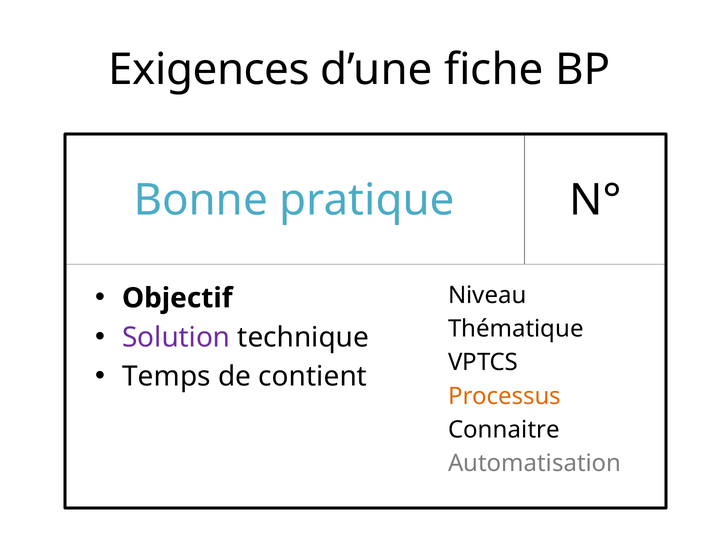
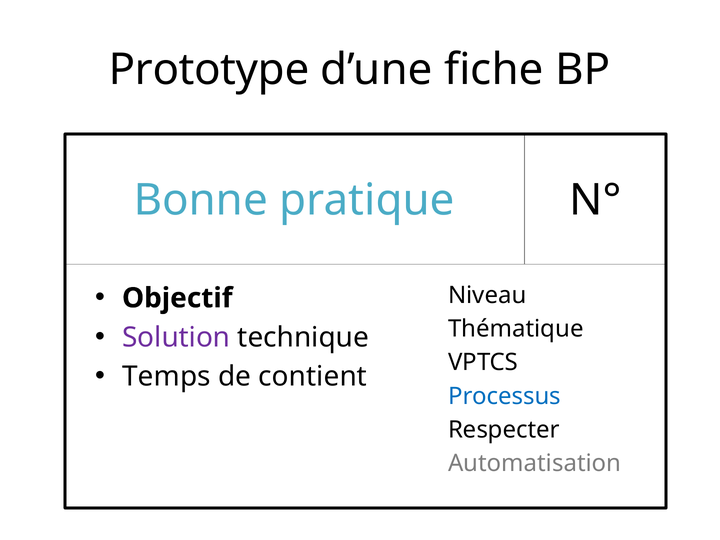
Exigences: Exigences -> Prototype (209, 70)
Processus colour: orange -> blue (504, 396)
Connaitre: Connaitre -> Respecter (504, 430)
